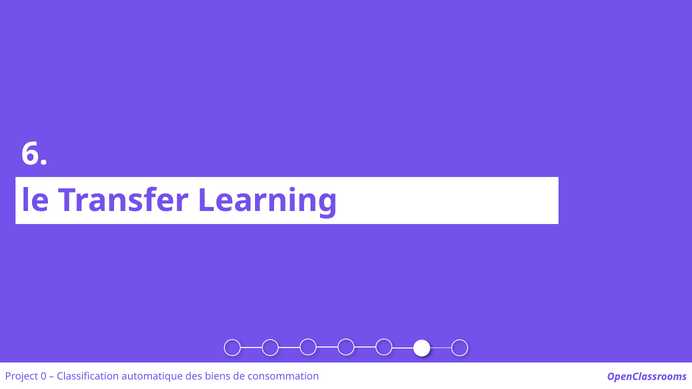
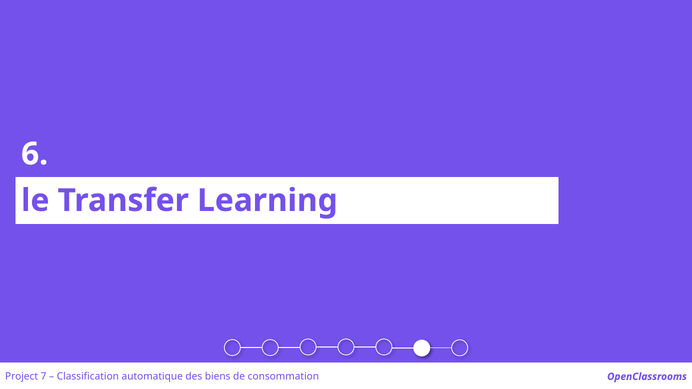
0: 0 -> 7 (44, 377)
